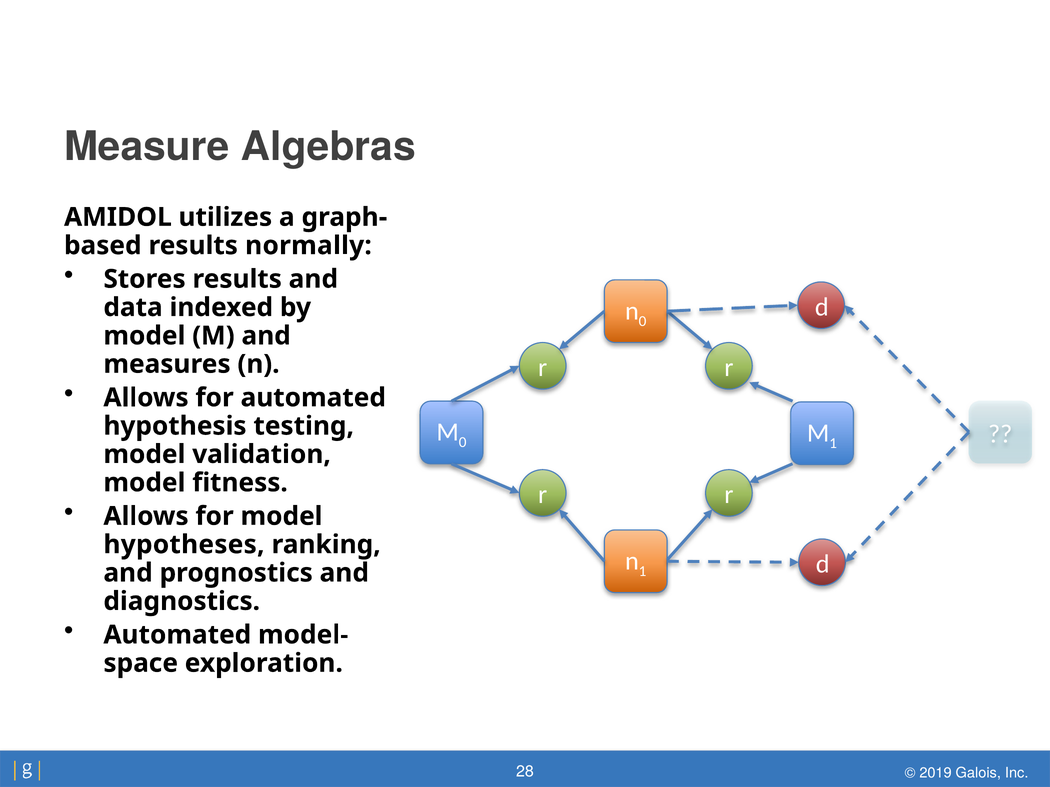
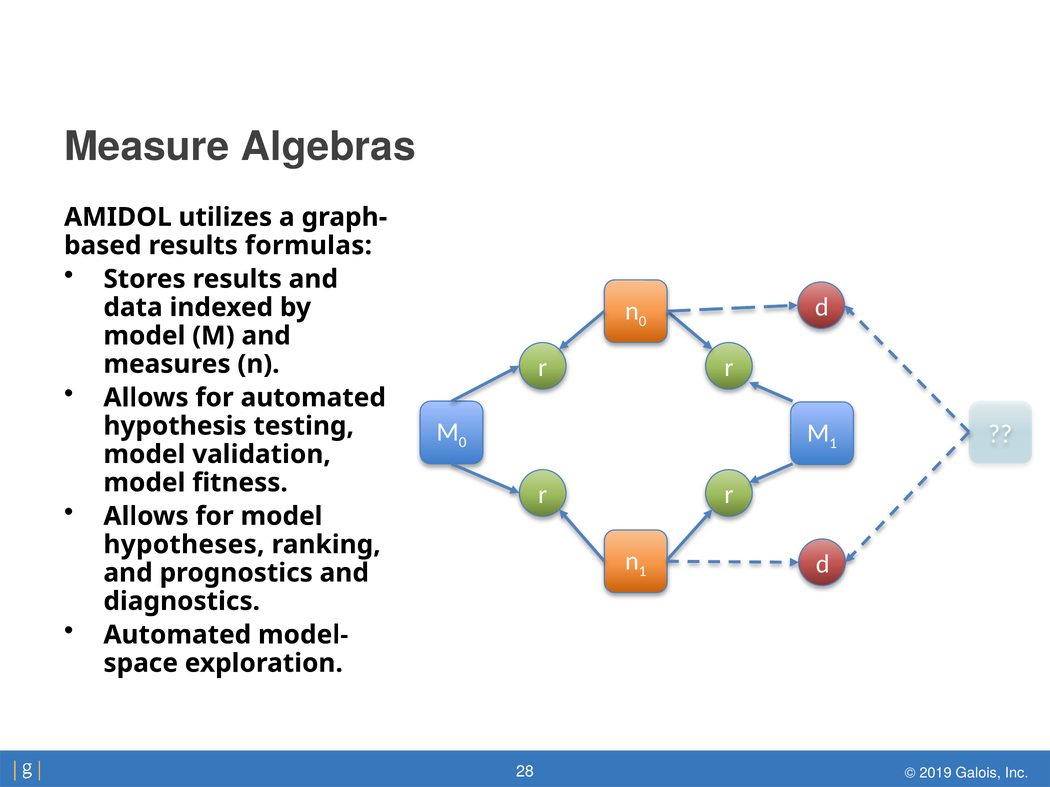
normally: normally -> formulas (308, 246)
